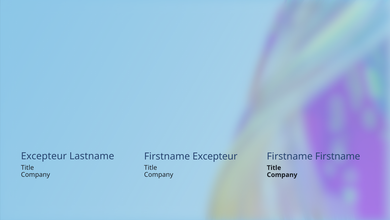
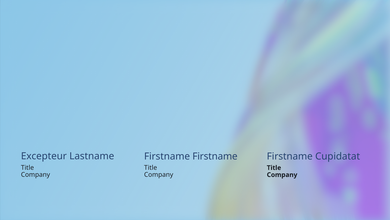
Firstname Excepteur: Excepteur -> Firstname (215, 156)
Firstname Firstname: Firstname -> Cupidatat (338, 156)
